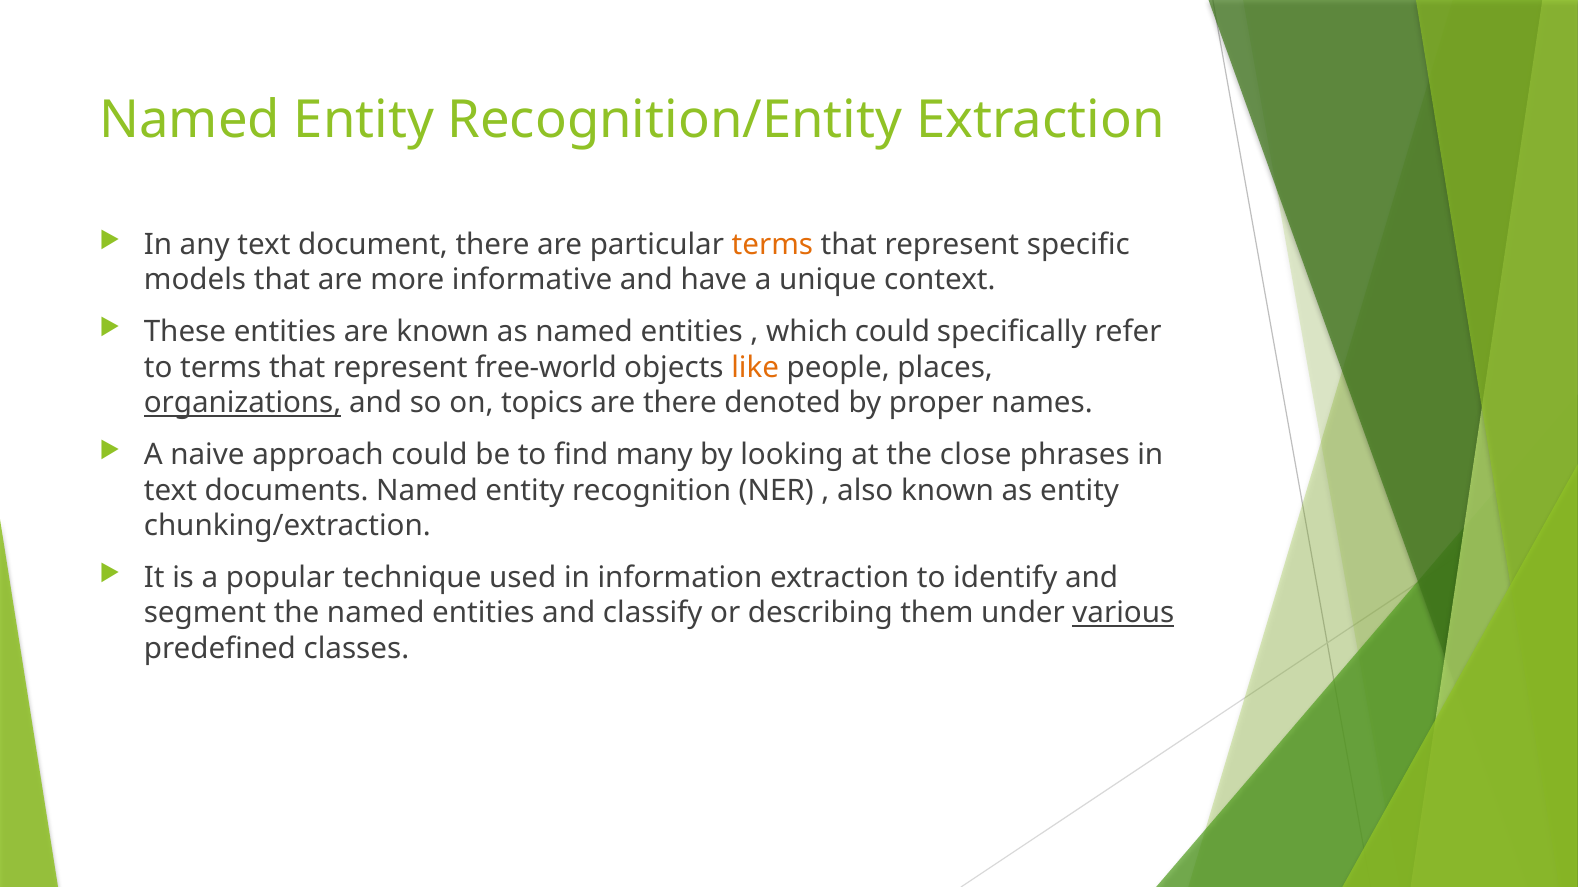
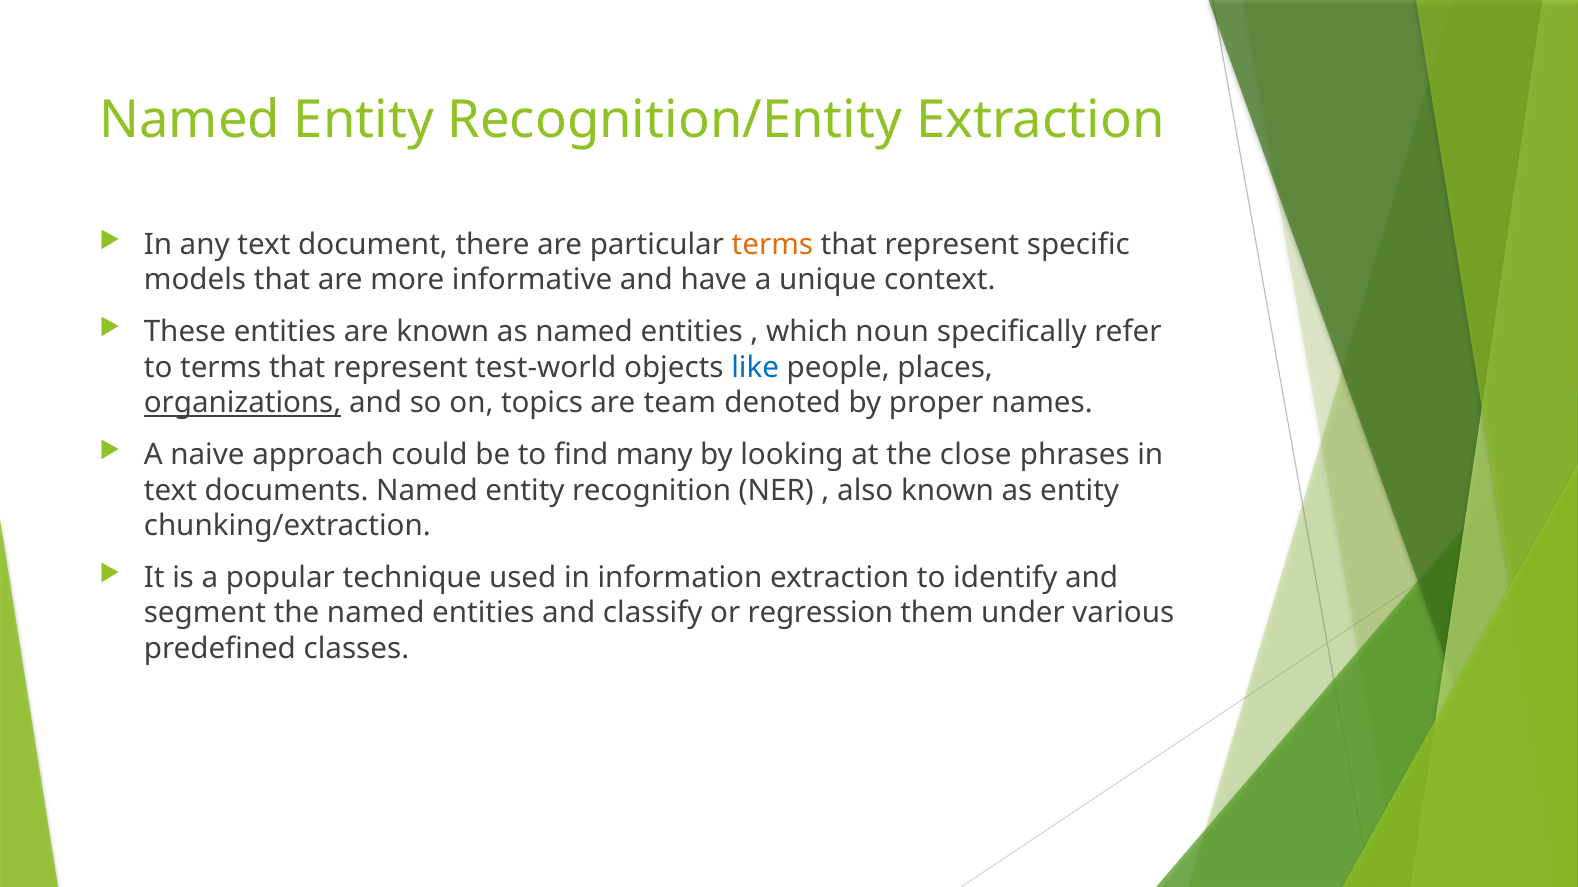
which could: could -> noun (892, 332)
free-world: free-world -> test-world (546, 368)
like colour: orange -> blue (755, 368)
are there: there -> team (680, 403)
describing: describing -> regression (820, 614)
various underline: present -> none (1123, 614)
